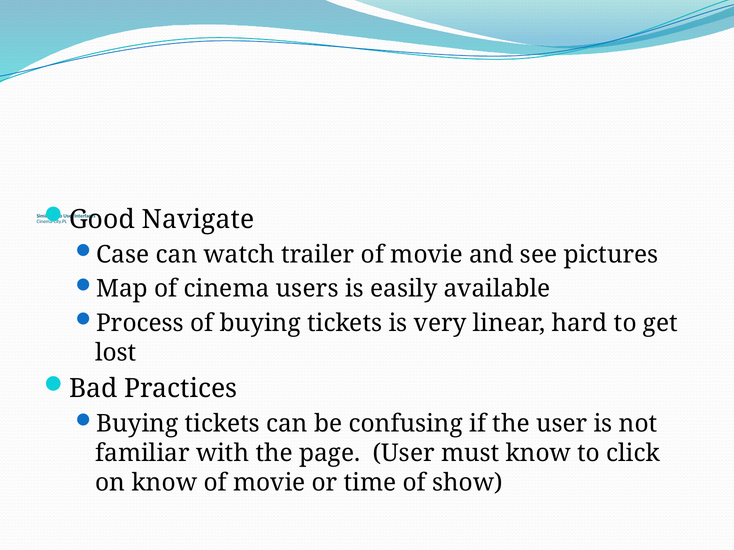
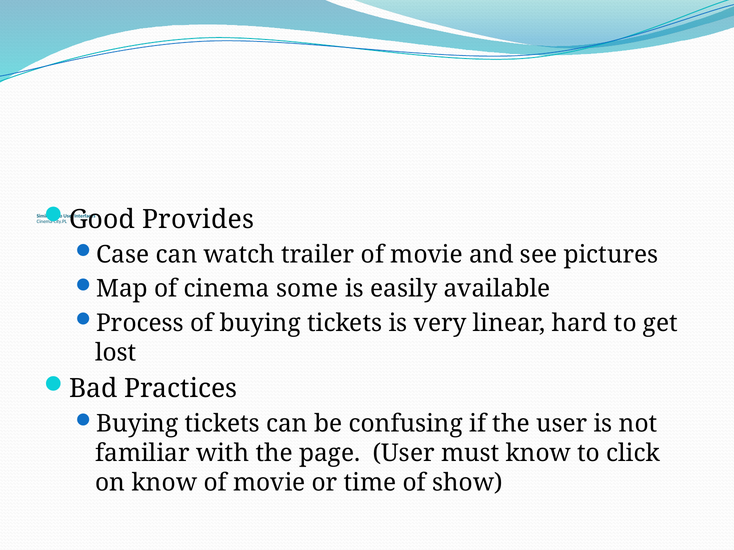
Navigate: Navigate -> Provides (198, 220)
users: users -> some (307, 289)
